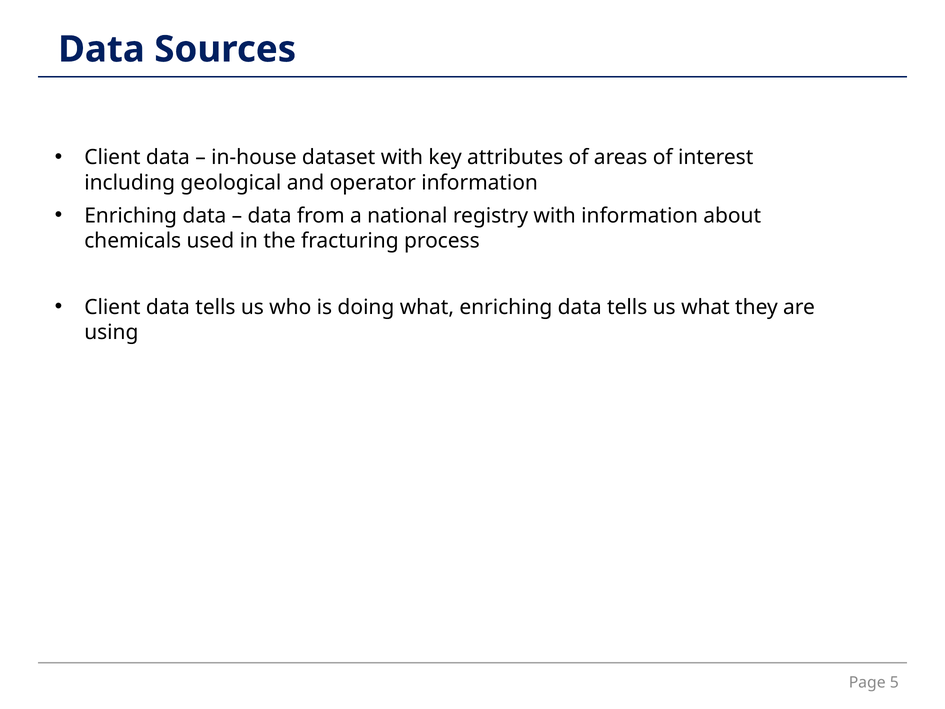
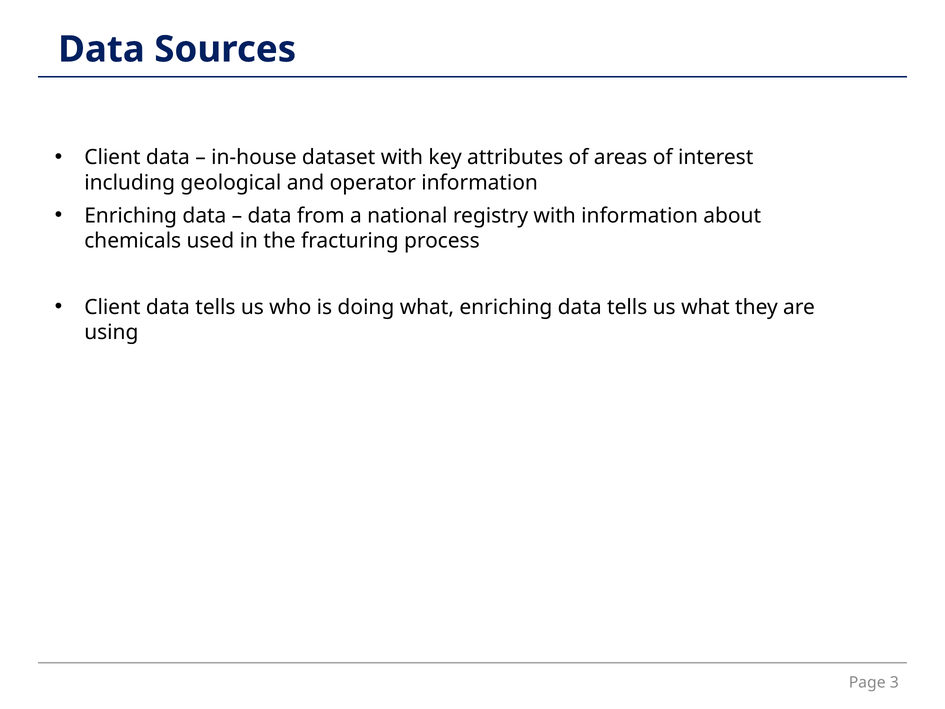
5: 5 -> 3 (894, 683)
